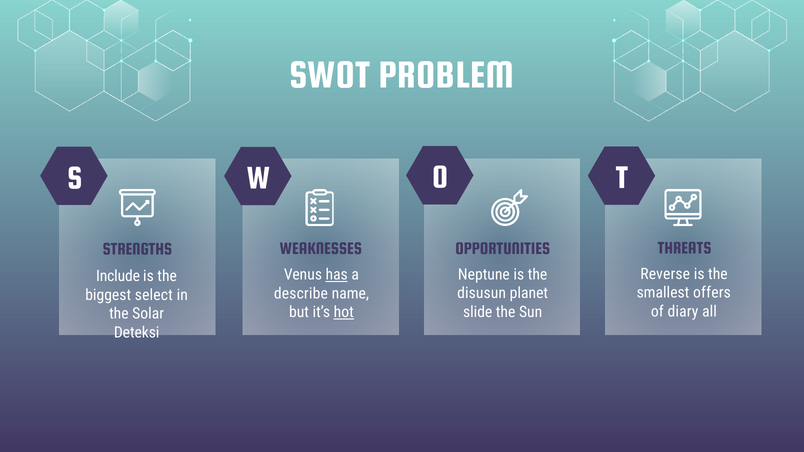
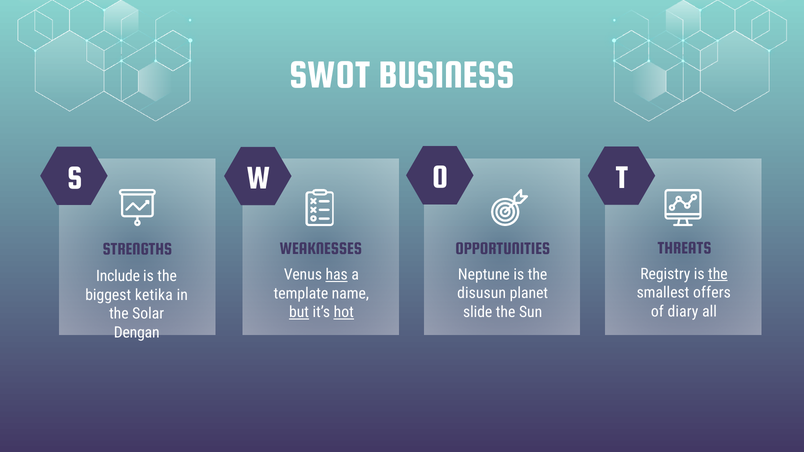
PROBLEM: PROBLEM -> BUSINESS (447, 74)
Reverse: Reverse -> Registry (665, 274)
the underline: none -> present (718, 274)
describe: describe -> template (301, 294)
select: select -> ketika (154, 295)
but underline: none -> present (299, 312)
Deteksi: Deteksi -> Dengan (137, 333)
